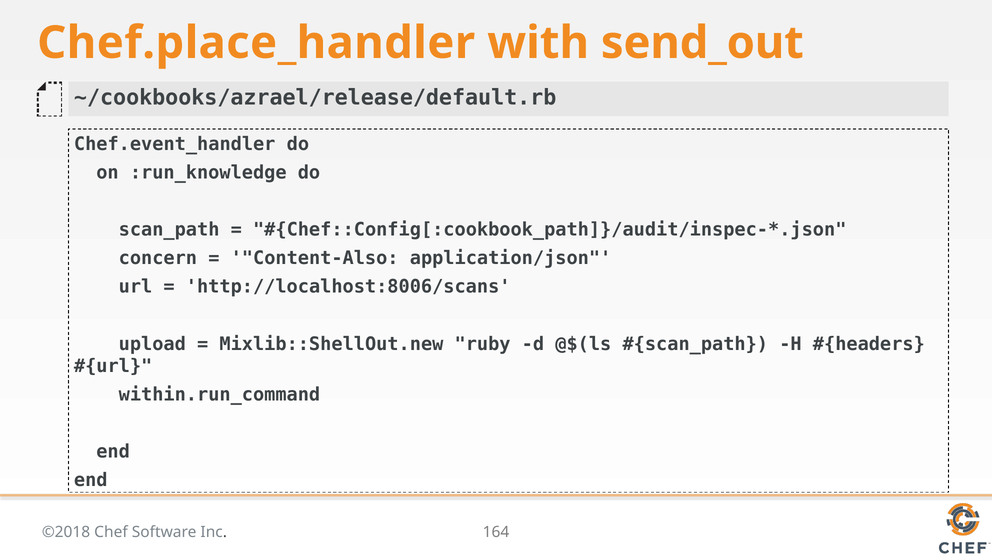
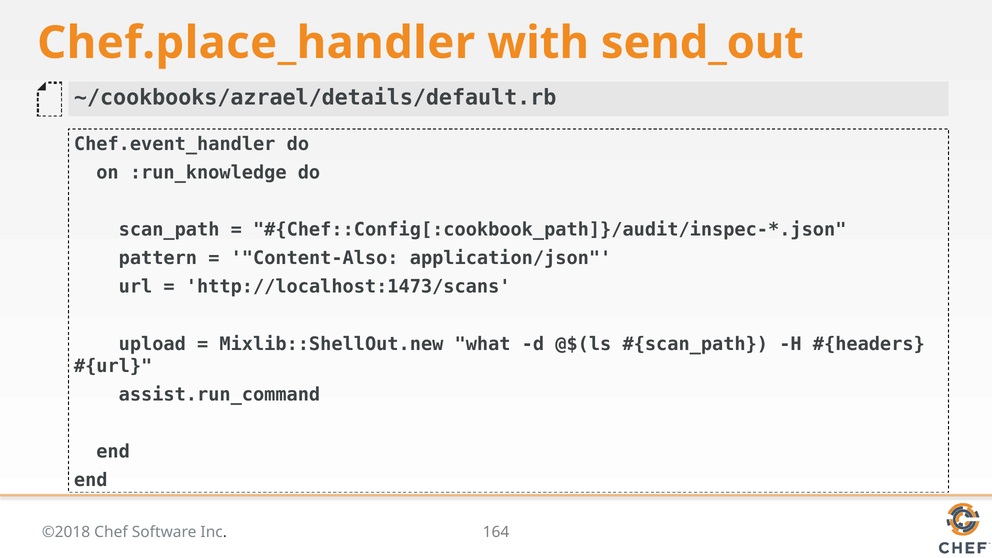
~/cookbooks/azrael/release/default.rb: ~/cookbooks/azrael/release/default.rb -> ~/cookbooks/azrael/details/default.rb (315, 98)
concern: concern -> pattern (158, 258)
http://localhost:8006/scans: http://localhost:8006/scans -> http://localhost:1473/scans (348, 287)
ruby: ruby -> what (483, 344)
within.run_command: within.run_command -> assist.run_command (219, 395)
